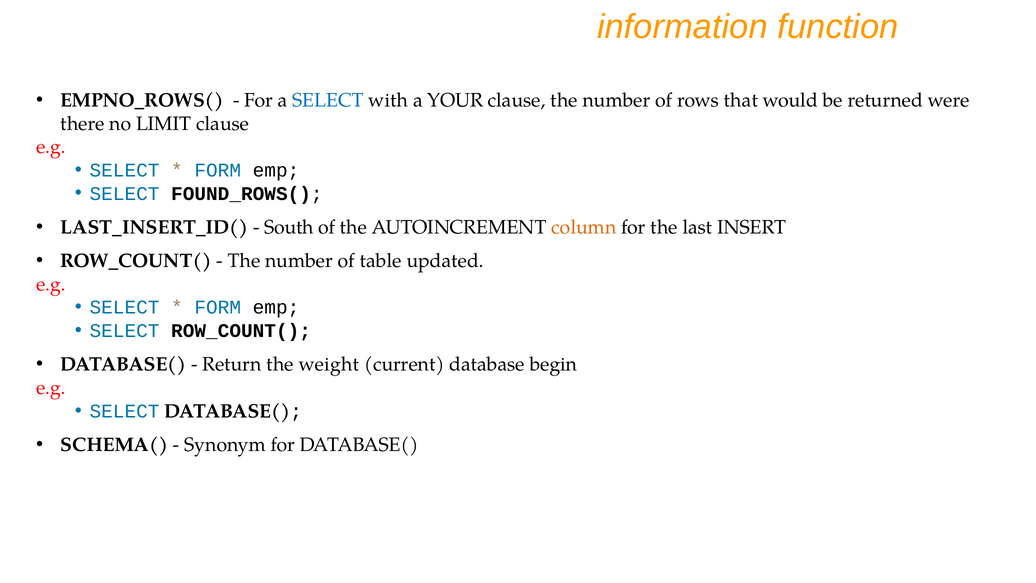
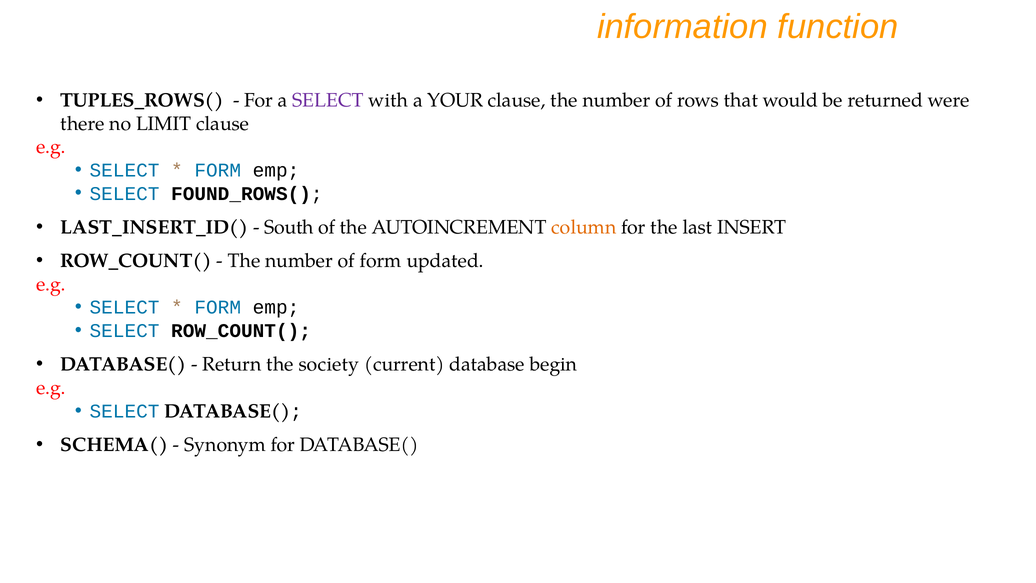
EMPNO_ROWS(: EMPNO_ROWS( -> TUPLES_ROWS( (142, 100)
SELECT colour: blue -> purple (328, 100)
of table: table -> form (381, 261)
weight: weight -> society (329, 364)
